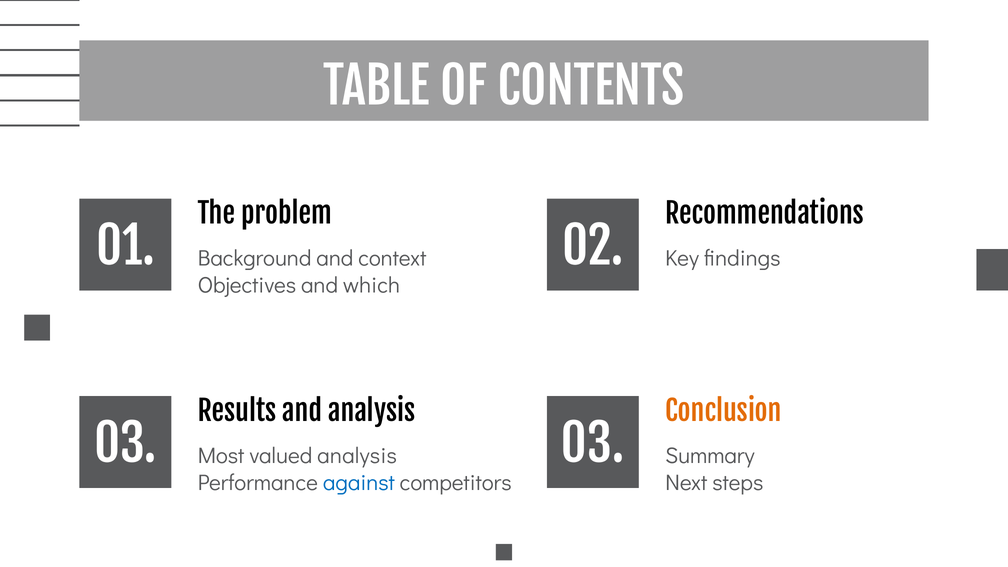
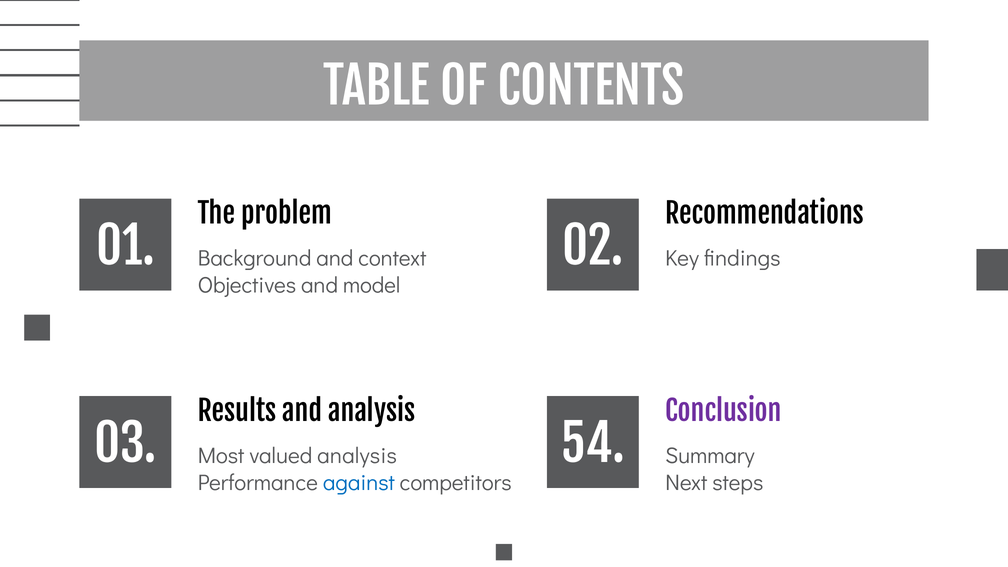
which: which -> model (372, 285)
Conclusion colour: orange -> purple (723, 412)
03 03: 03 -> 54 (593, 445)
